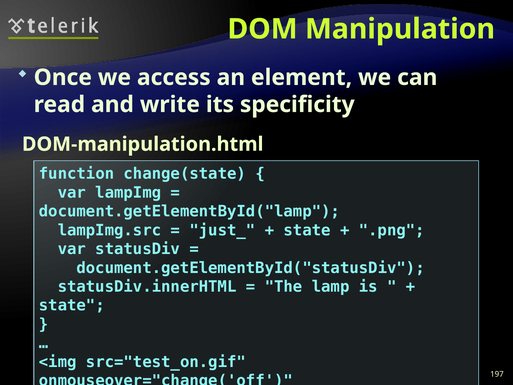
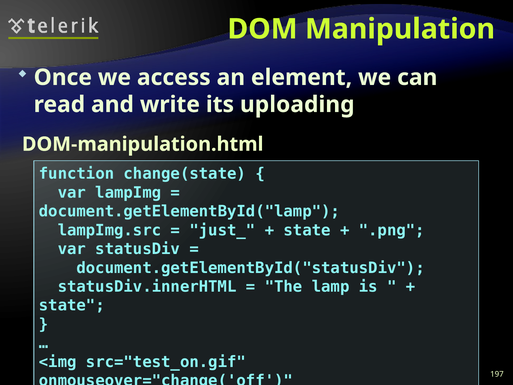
specificity: specificity -> uploading (297, 104)
